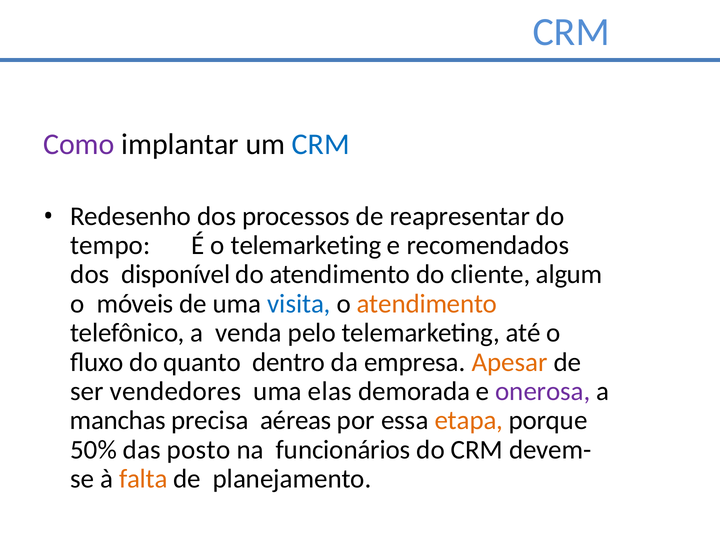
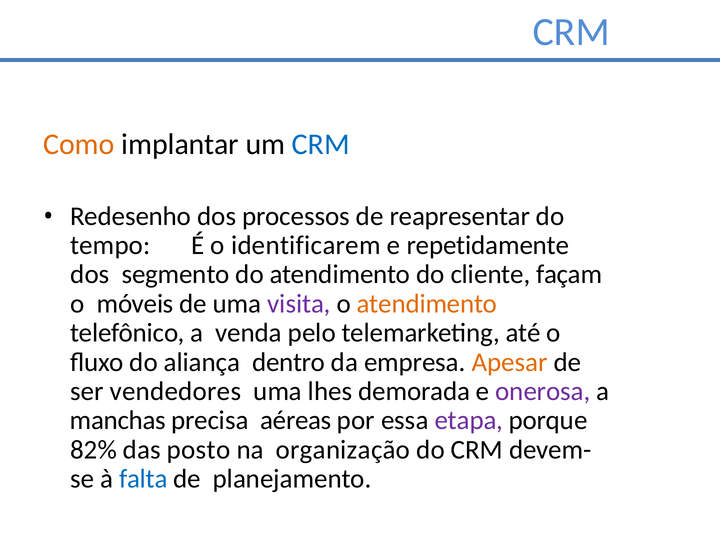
Como colour: purple -> orange (79, 144)
o telemarketing: telemarketing -> identificarem (306, 245)
recomendados: recomendados -> repetidamente (488, 245)
disponível: disponível -> segmento (176, 275)
algum: algum -> façam (569, 275)
visita colour: blue -> purple (299, 304)
quanto: quanto -> aliança (202, 362)
elas: elas -> lhes (330, 391)
etapa colour: orange -> purple (469, 421)
50%: 50% -> 82% (94, 450)
funcionários: funcionários -> organização (343, 450)
falta colour: orange -> blue (143, 479)
